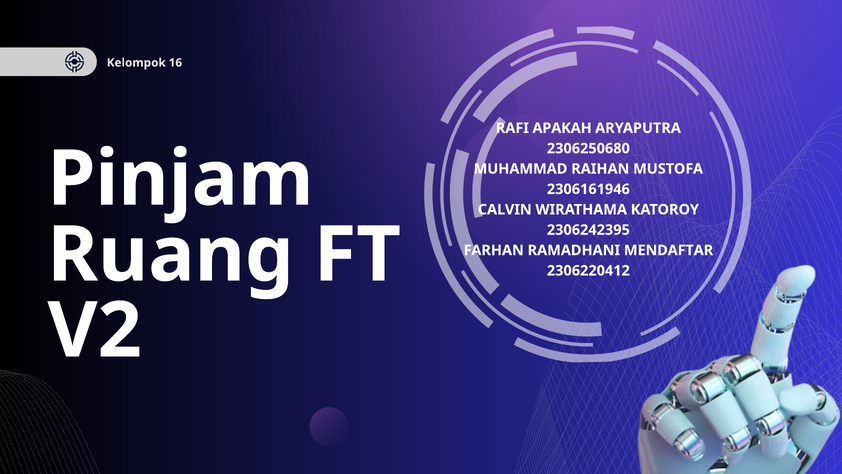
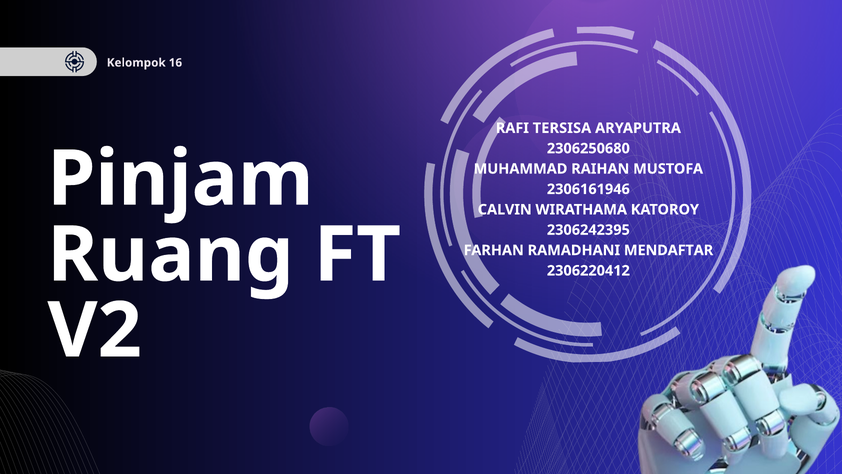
APAKAH: APAKAH -> TERSISA (562, 128)
